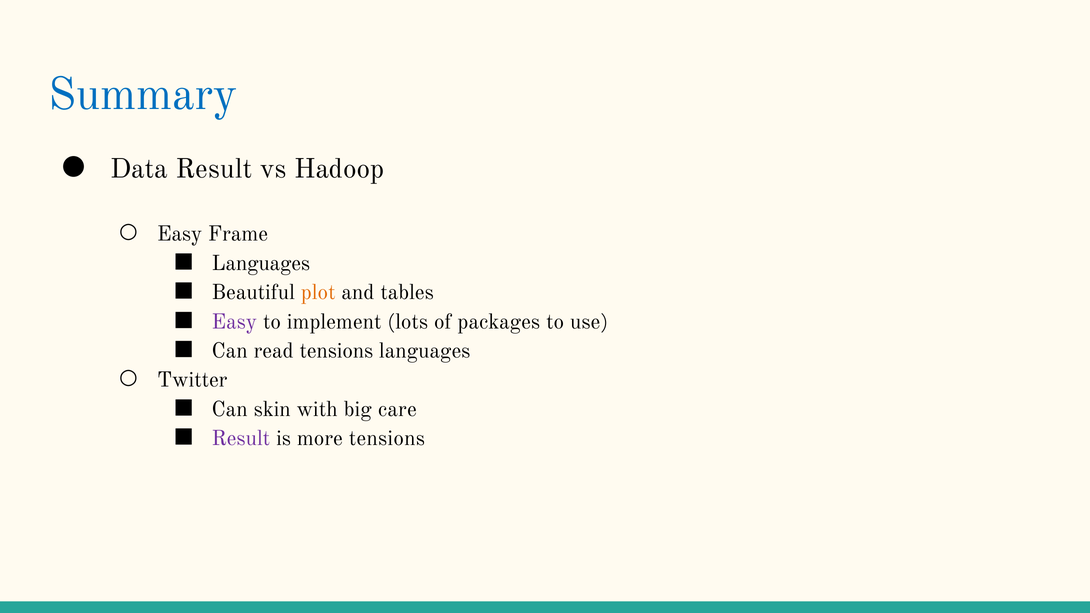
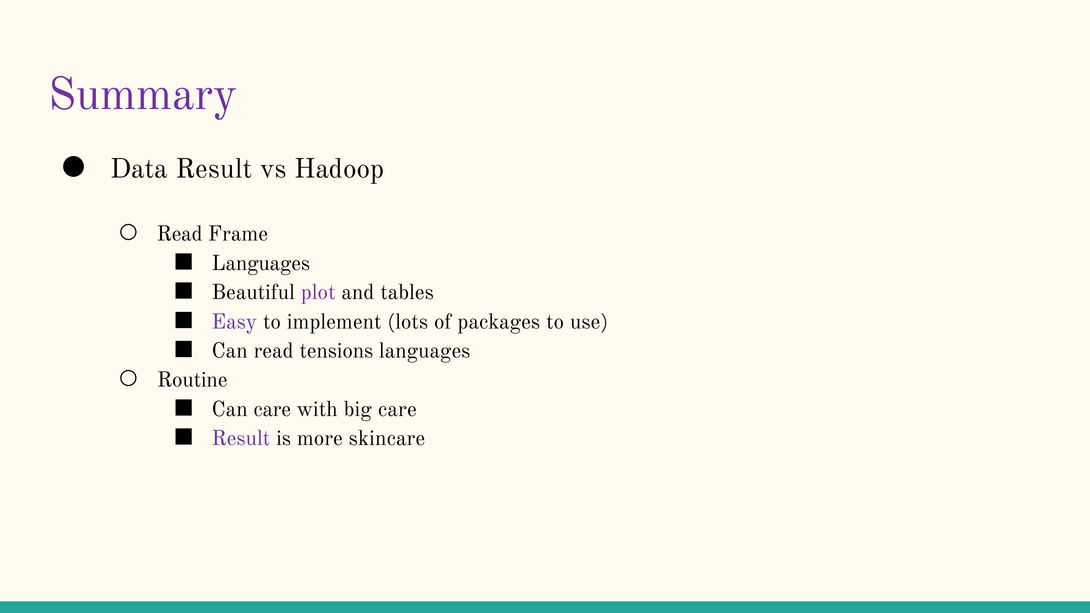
Summary colour: blue -> purple (143, 94)
Easy: Easy -> Read (180, 234)
plot colour: orange -> purple (318, 292)
Twitter: Twitter -> Routine (192, 380)
Can skin: skin -> care (272, 409)
more tensions: tensions -> skincare (387, 438)
